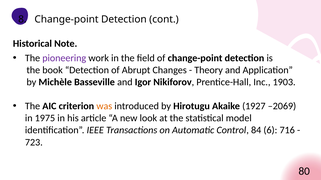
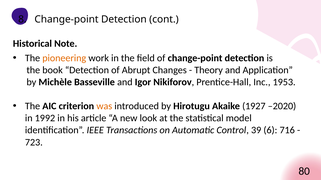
pioneering colour: purple -> orange (64, 58)
1903: 1903 -> 1953 (284, 82)
–2069: –2069 -> –2020 (282, 107)
1975: 1975 -> 1992 (45, 119)
84: 84 -> 39 (256, 131)
